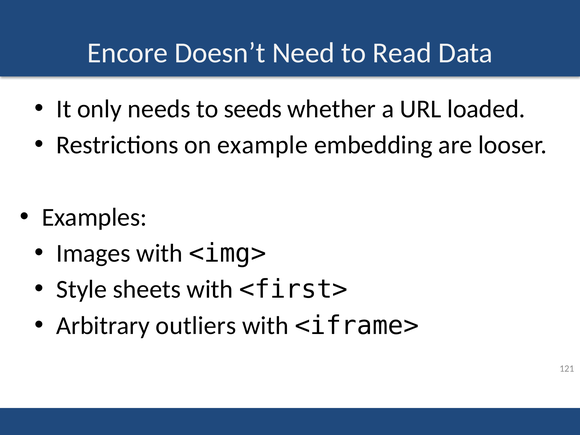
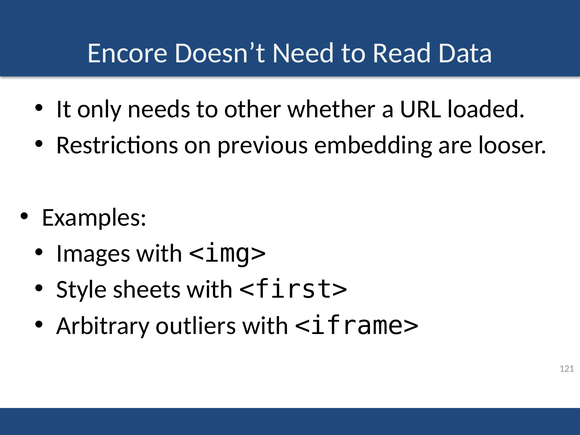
seeds: seeds -> other (253, 109)
example: example -> previous (263, 145)
